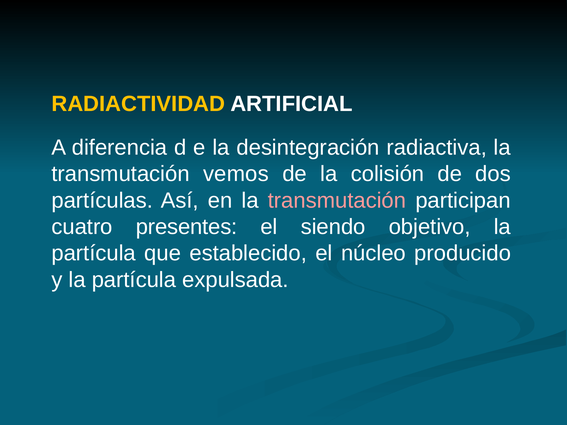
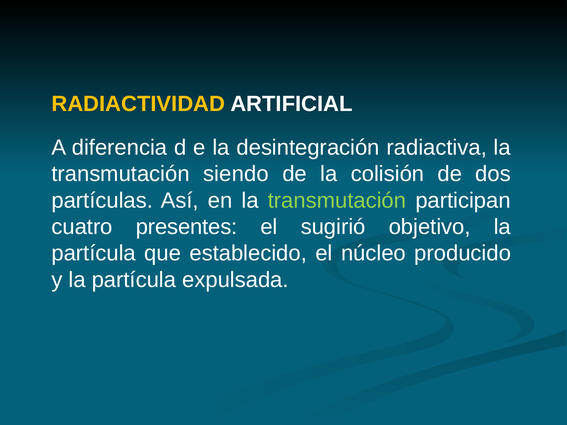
vemos: vemos -> siendo (236, 174)
transmutación colour: pink -> light green (337, 201)
siendo: siendo -> sugirió (333, 227)
